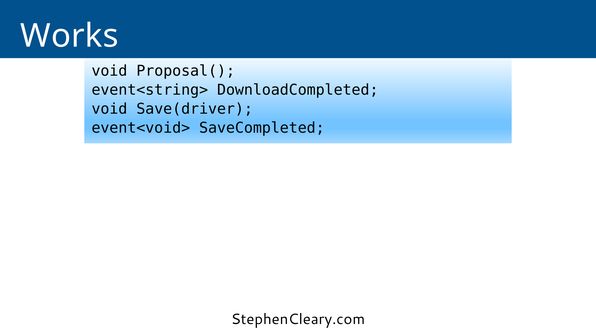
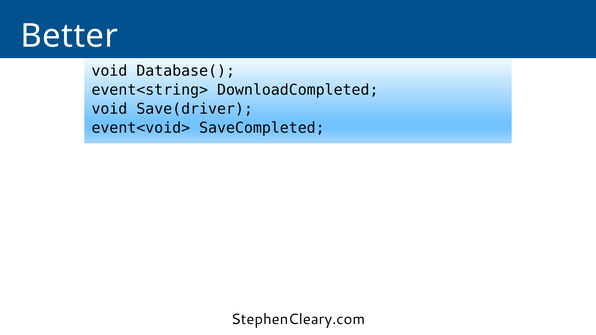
Works: Works -> Better (69, 36)
Proposal(: Proposal( -> Database( (186, 71)
